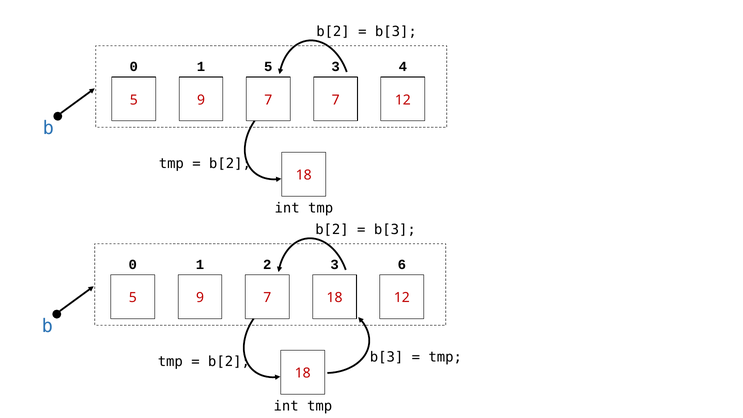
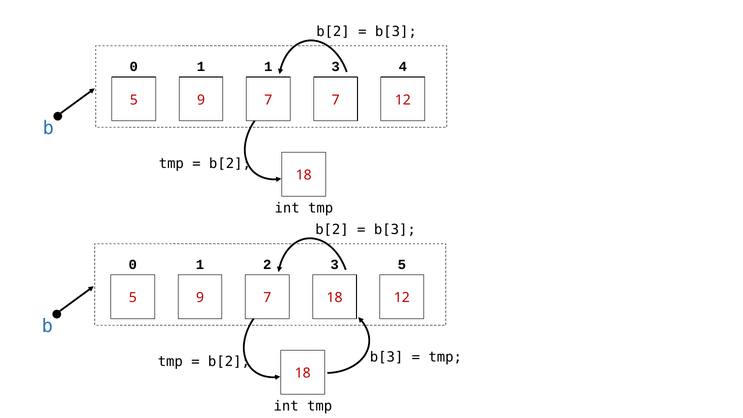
1 5: 5 -> 1 (268, 67)
3 6: 6 -> 5 (402, 265)
